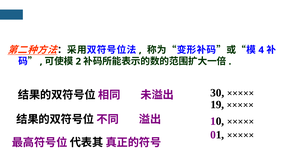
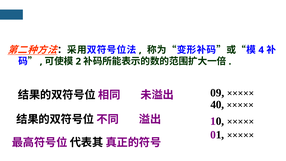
30: 30 -> 09 (217, 93)
19: 19 -> 40 (217, 105)
